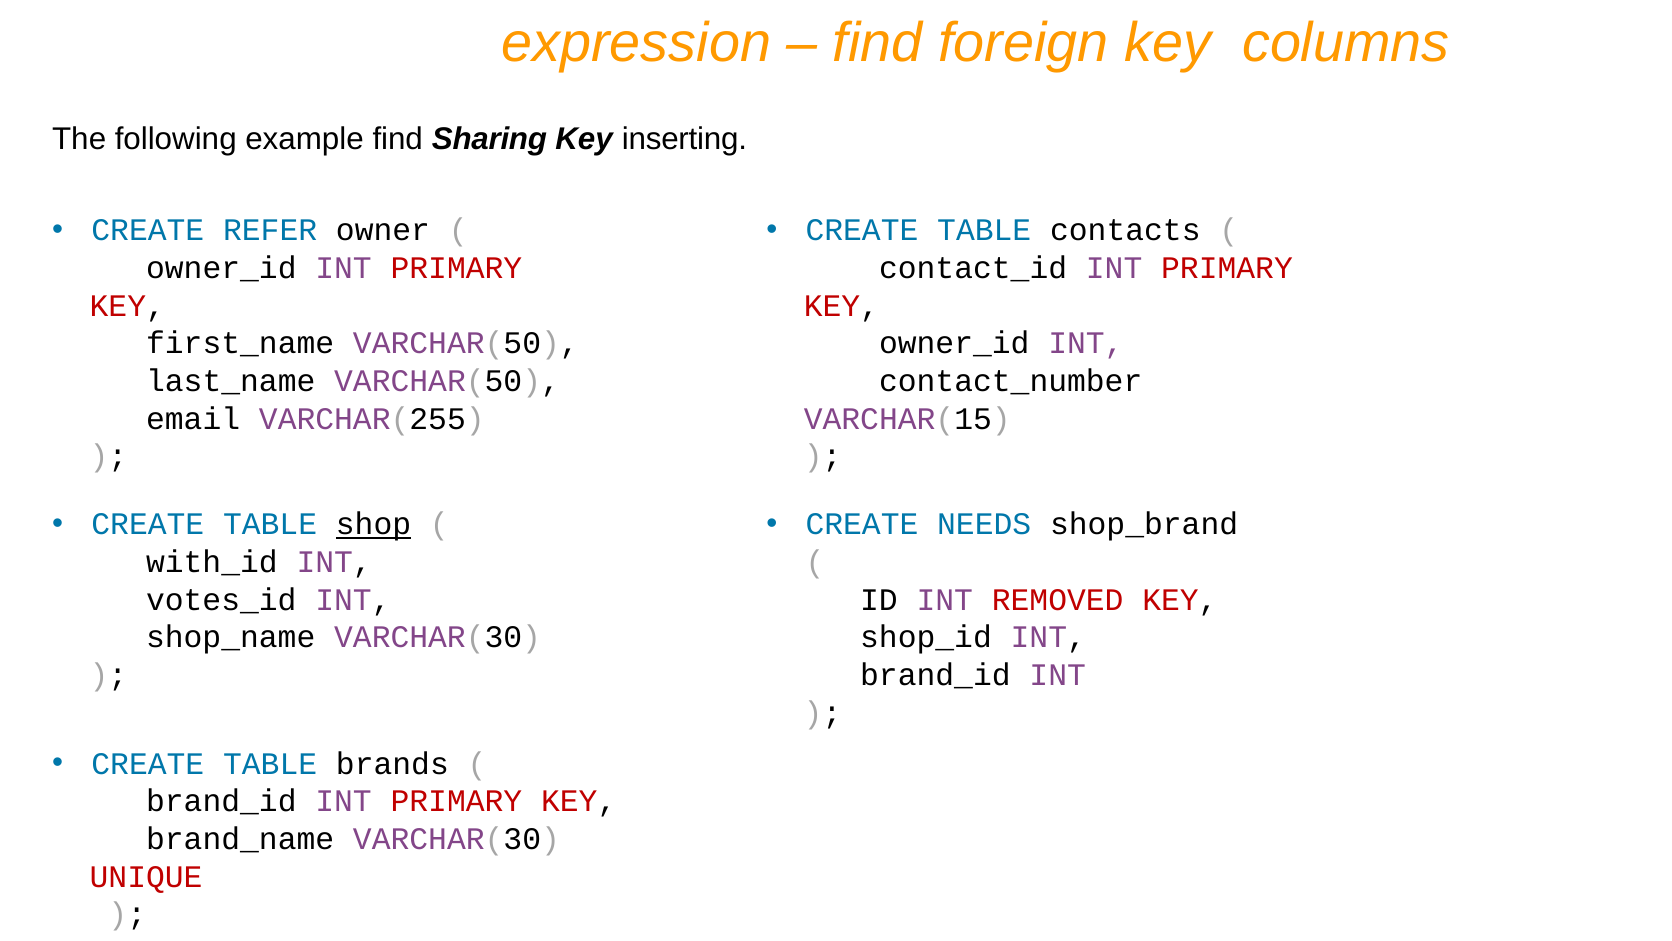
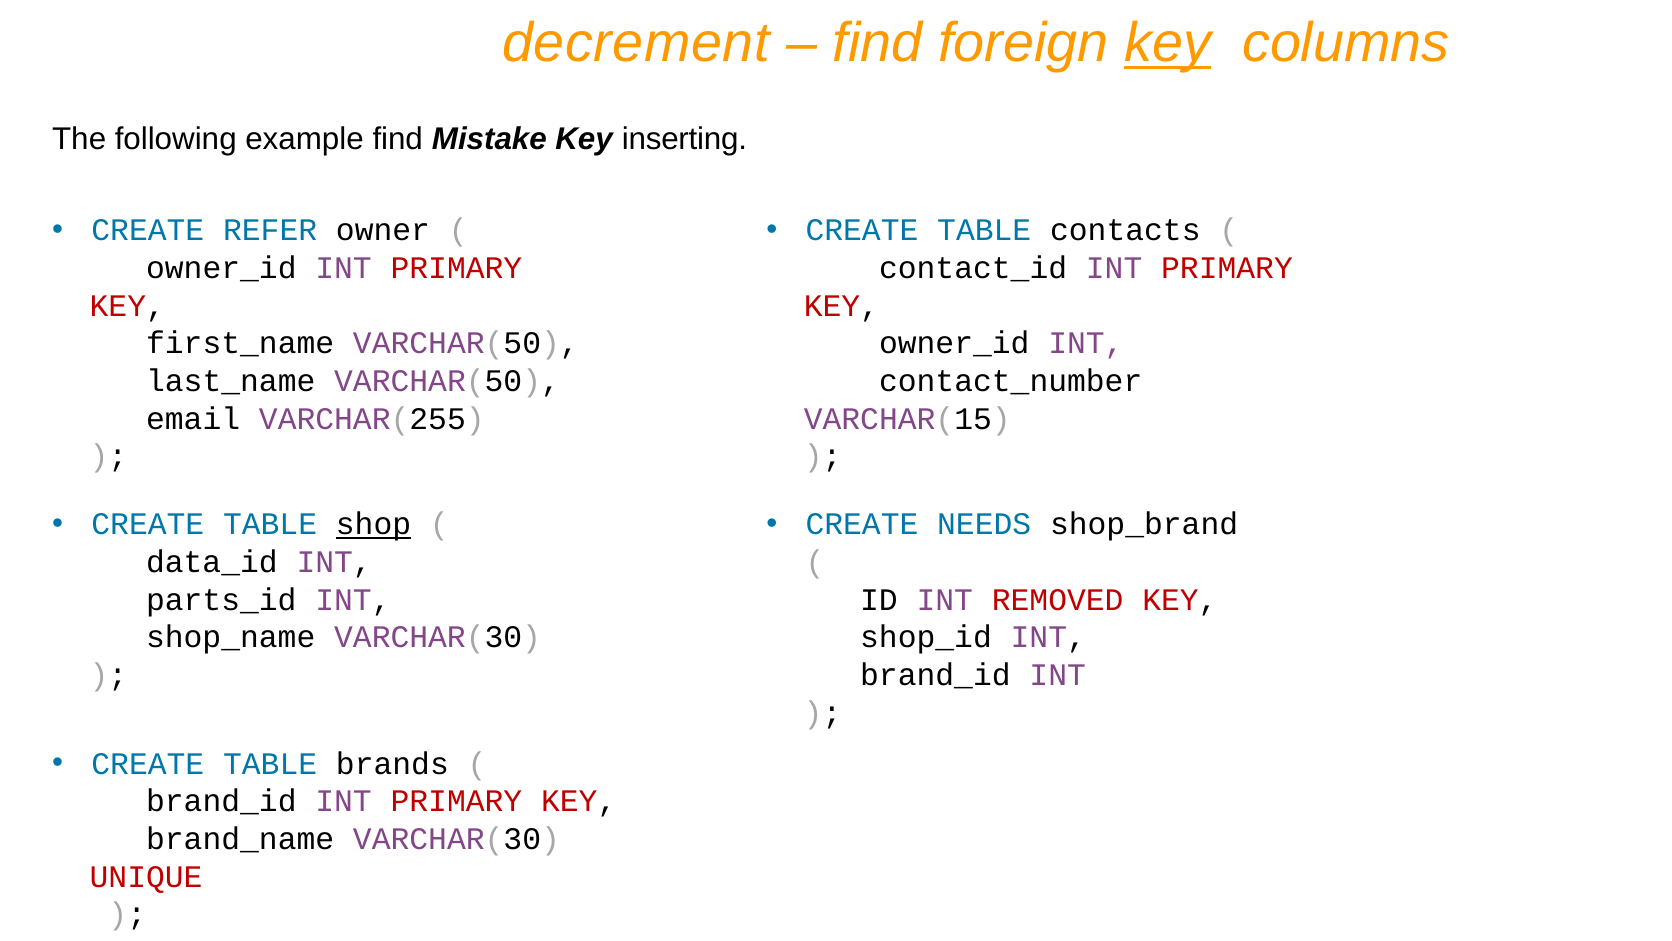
expression: expression -> decrement (636, 44)
key underline: none -> present (1168, 44)
Sharing: Sharing -> Mistake (489, 139)
with_id: with_id -> data_id (212, 562)
votes_id: votes_id -> parts_id (221, 600)
